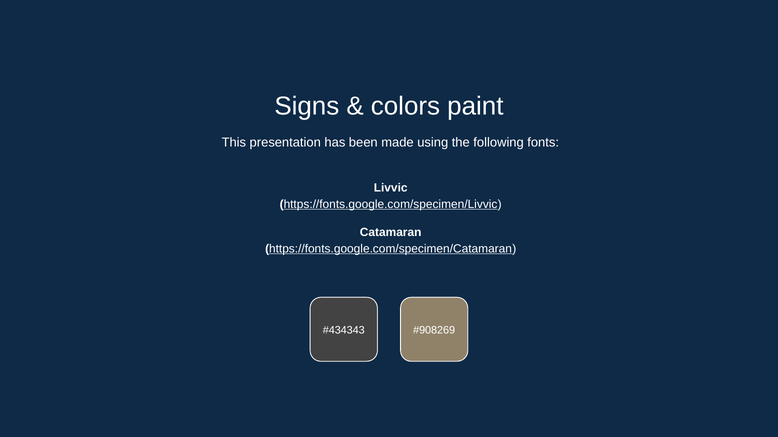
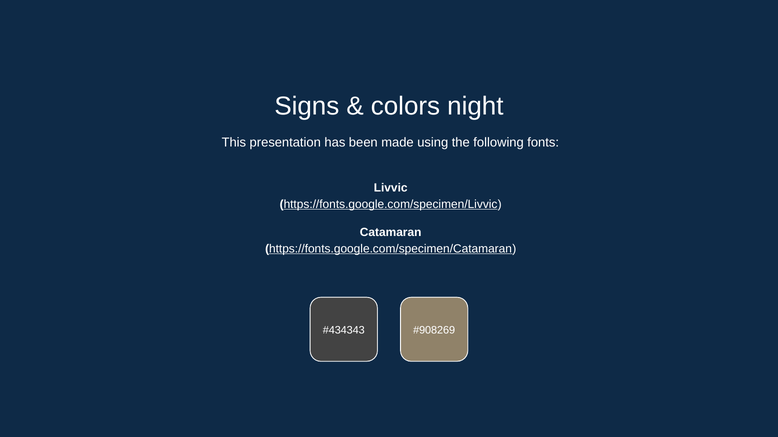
paint: paint -> night (475, 106)
